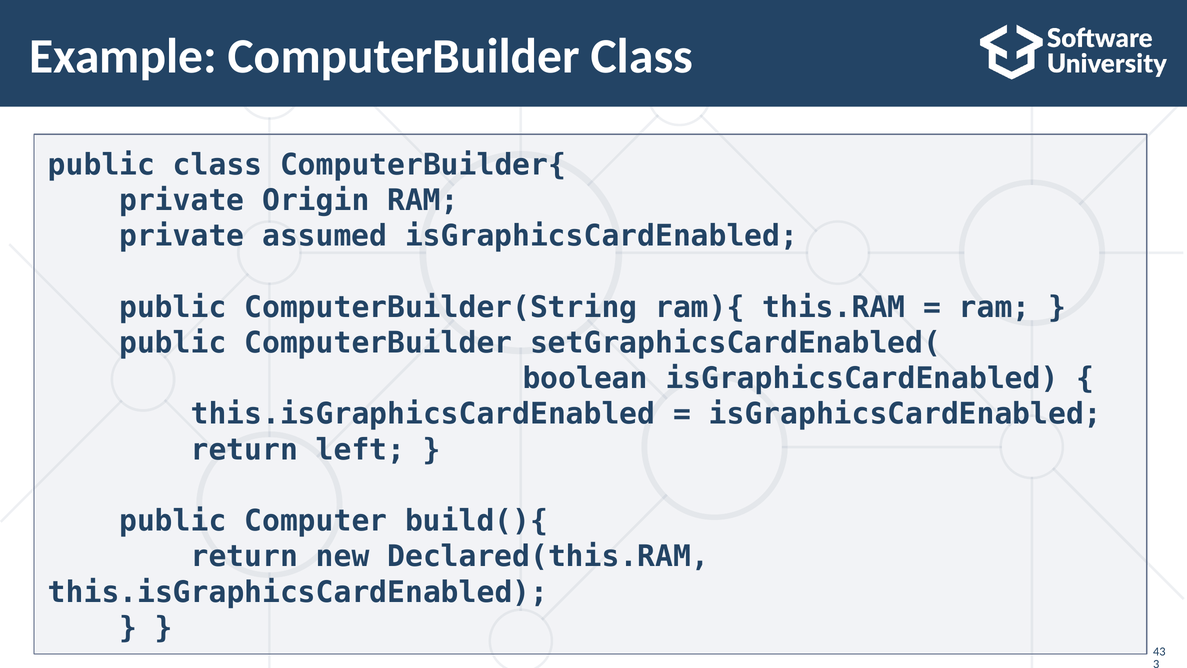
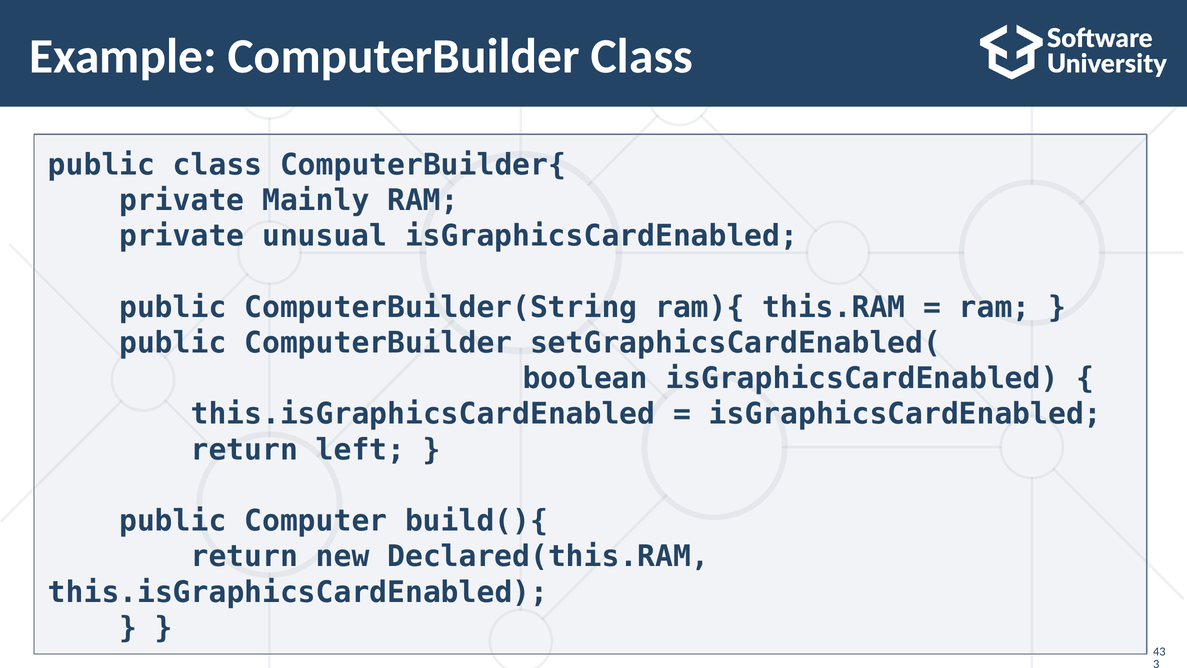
Origin: Origin -> Mainly (316, 200)
assumed: assumed -> unusual (325, 236)
